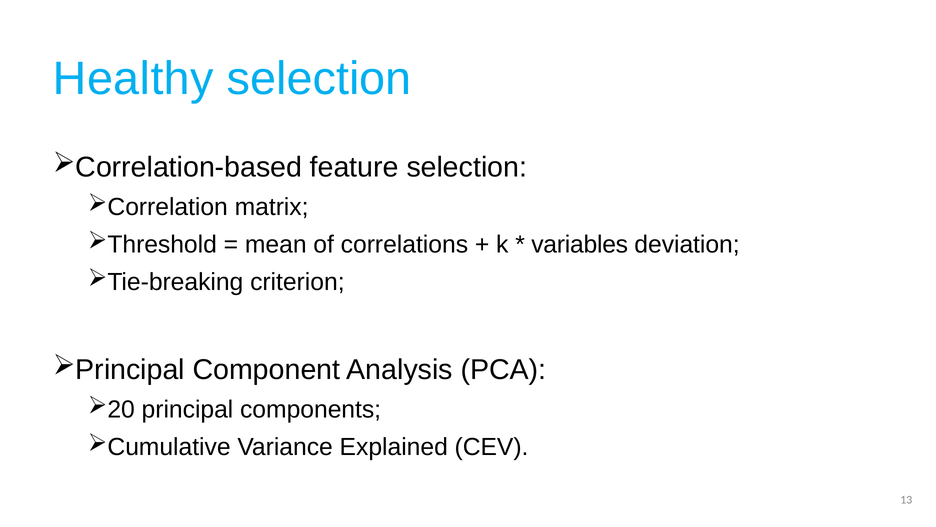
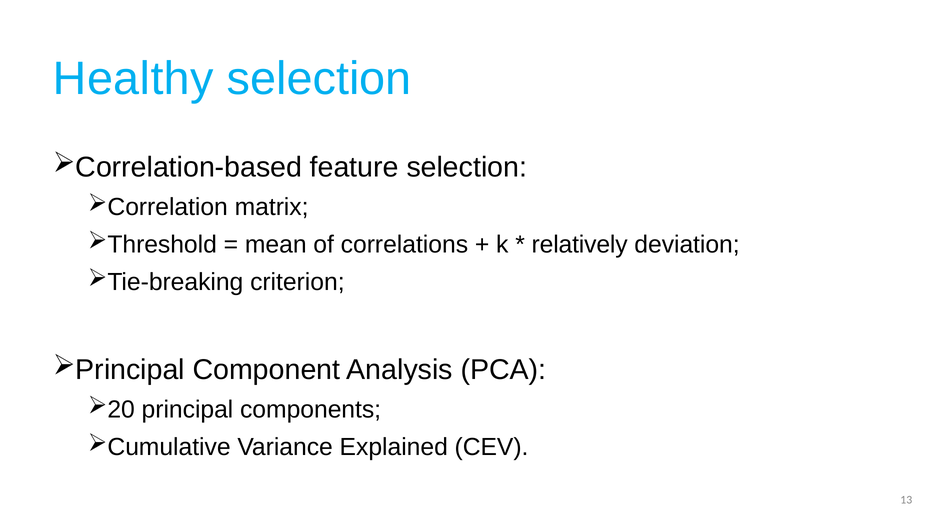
variables: variables -> relatively (580, 244)
